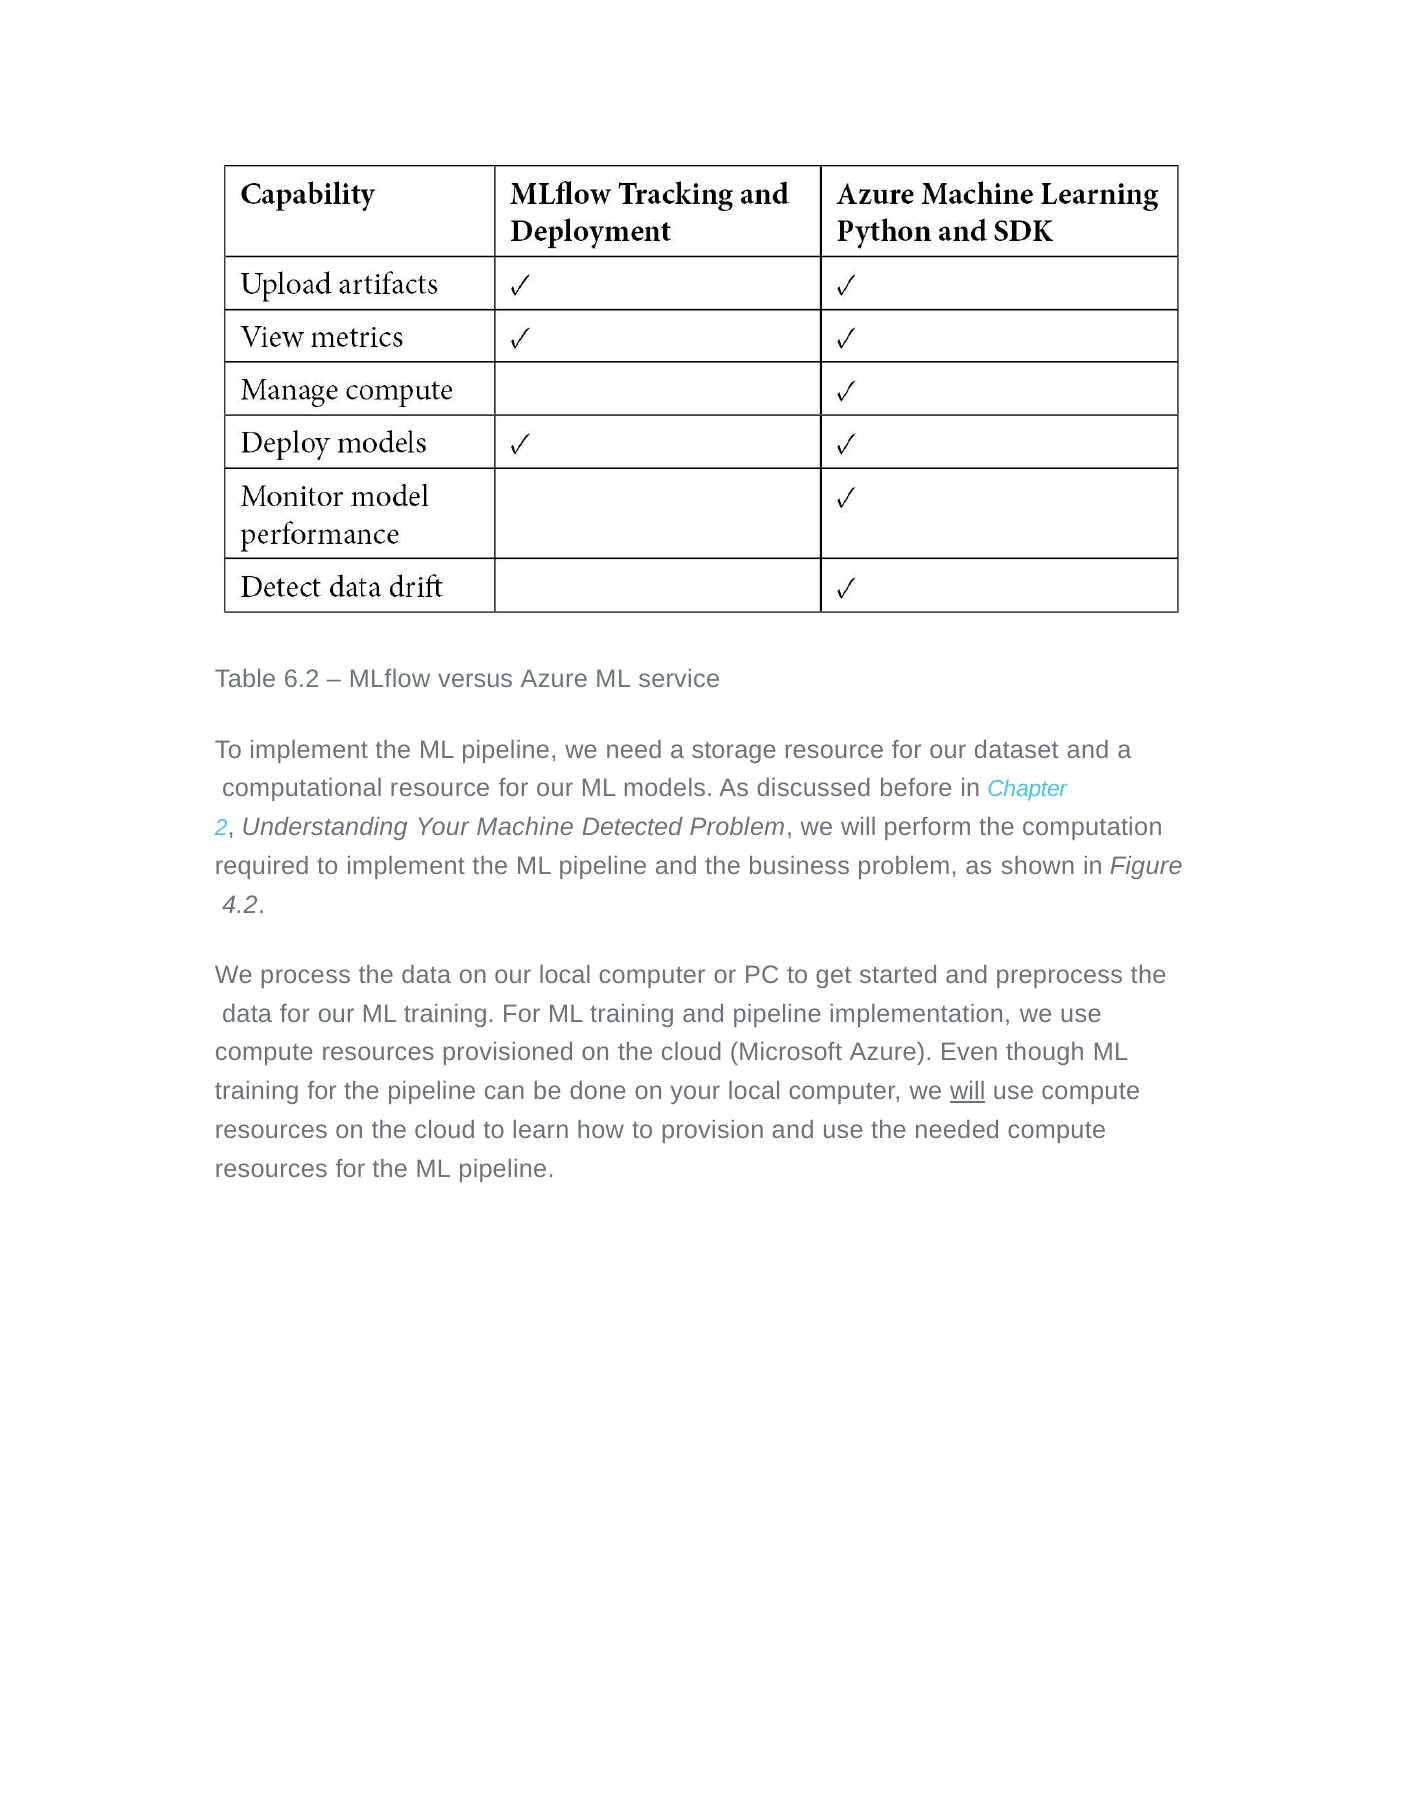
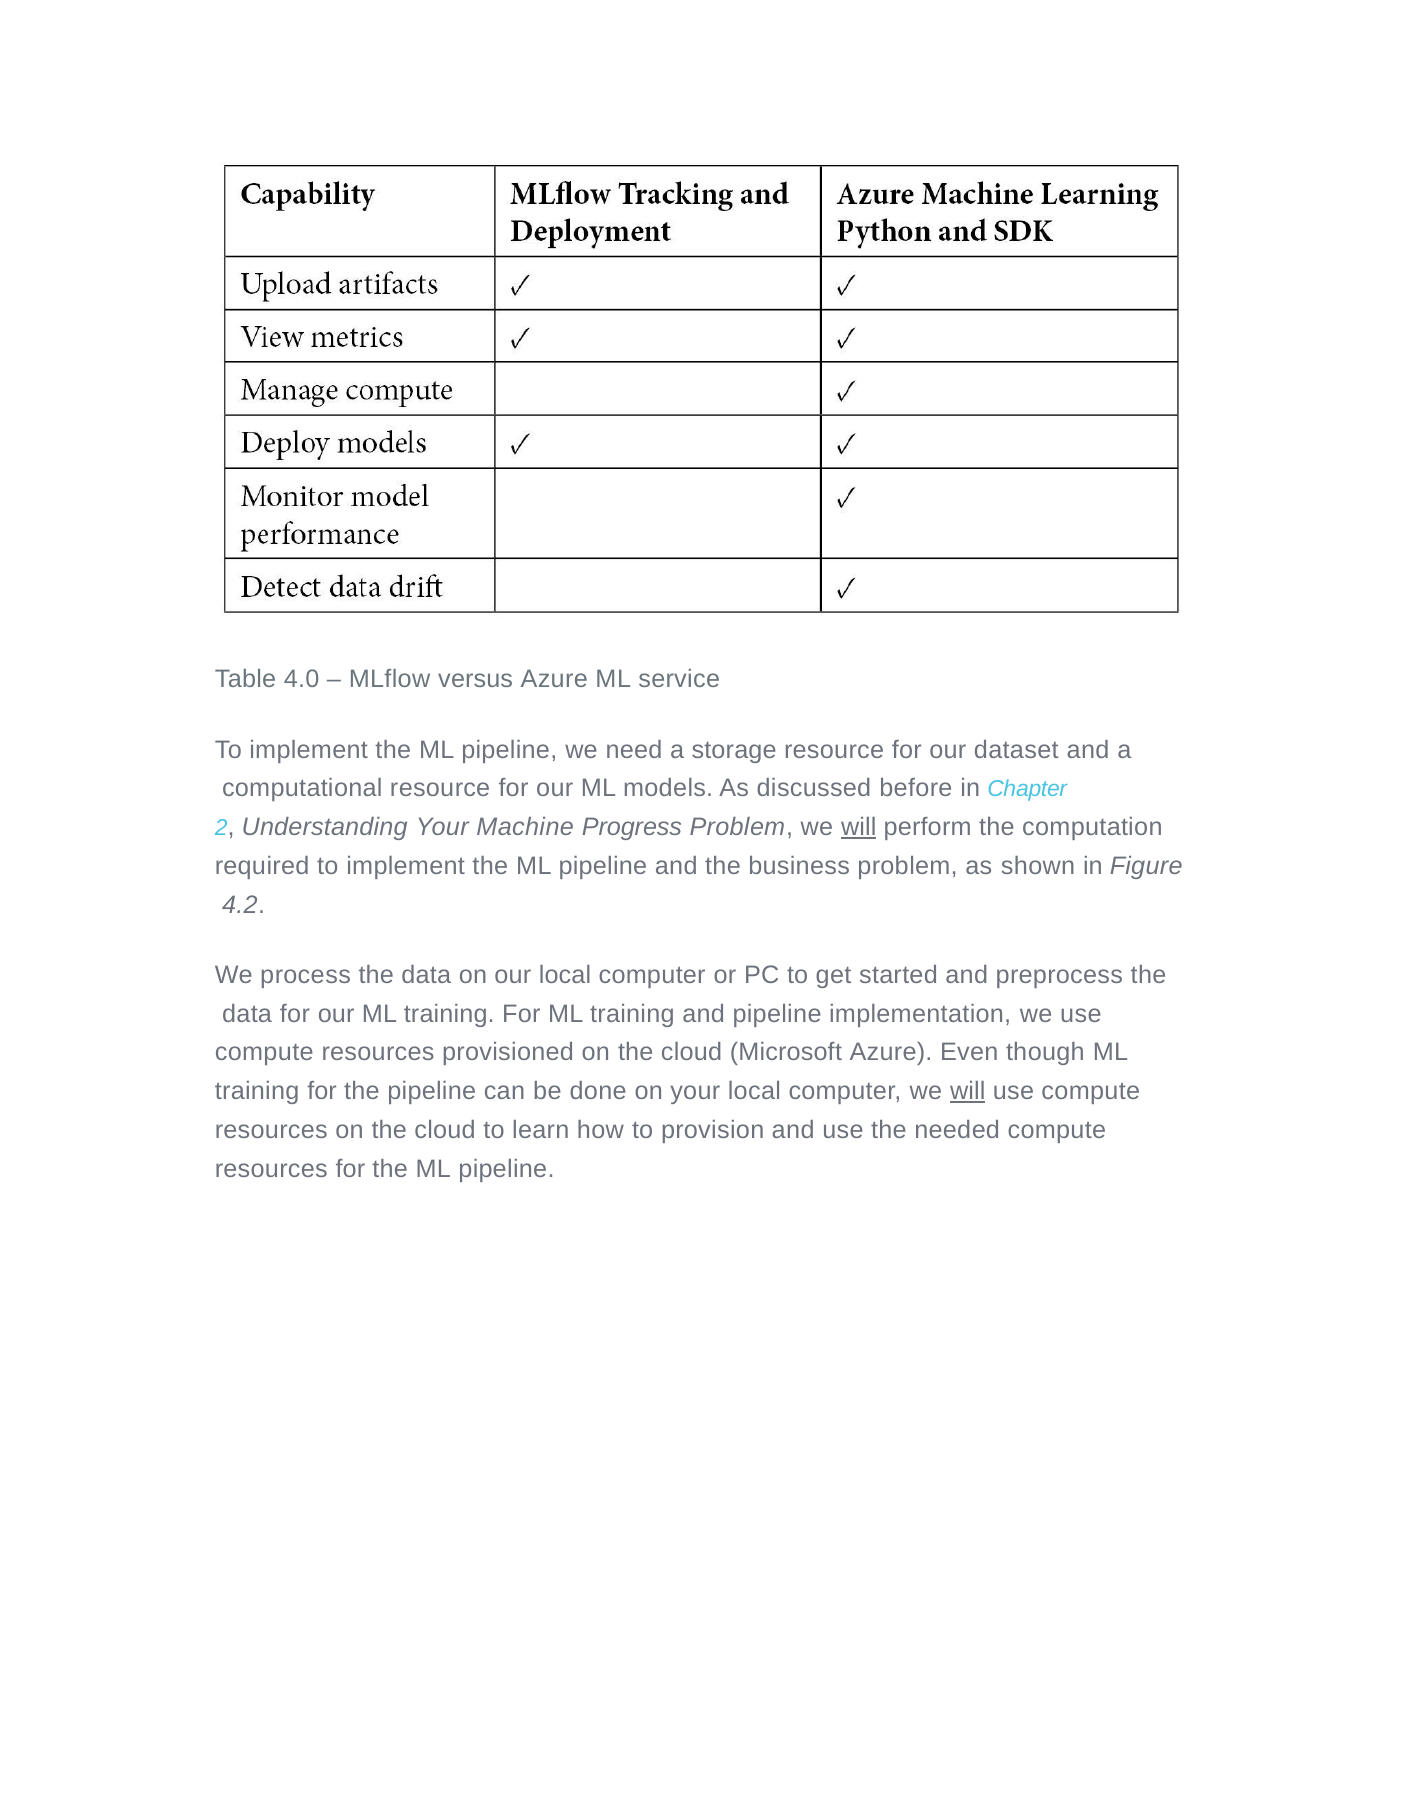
6.2: 6.2 -> 4.0 (302, 679)
Detected: Detected -> Progress (632, 827)
will underline: none -> present (859, 827)
